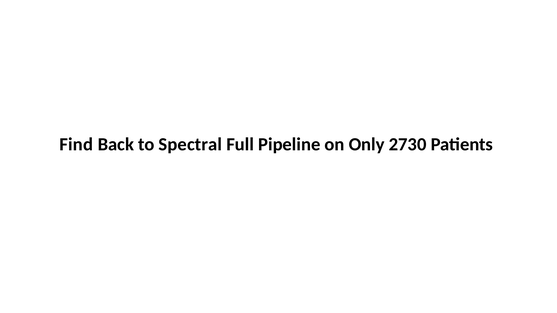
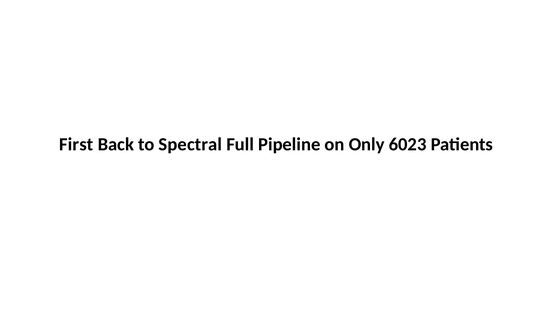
Find: Find -> First (76, 144)
2730: 2730 -> 6023 (408, 144)
